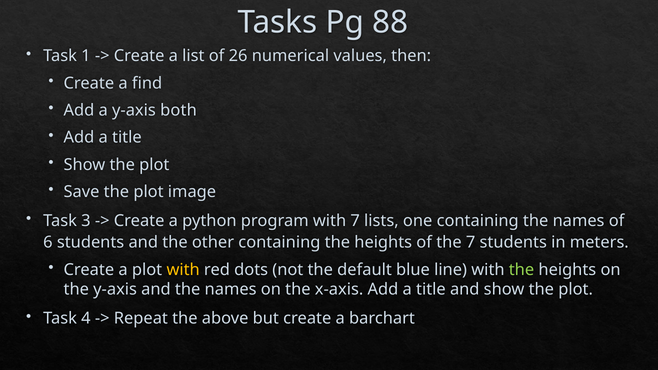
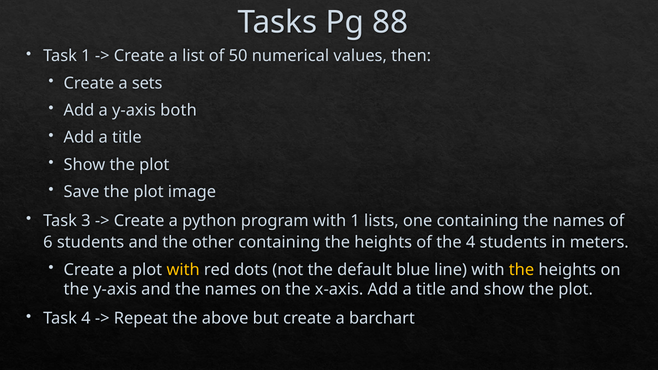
26: 26 -> 50 (238, 56)
find: find -> sets (147, 83)
with 7: 7 -> 1 (355, 221)
the 7: 7 -> 4 (471, 243)
the colour: light green -> yellow (522, 270)
